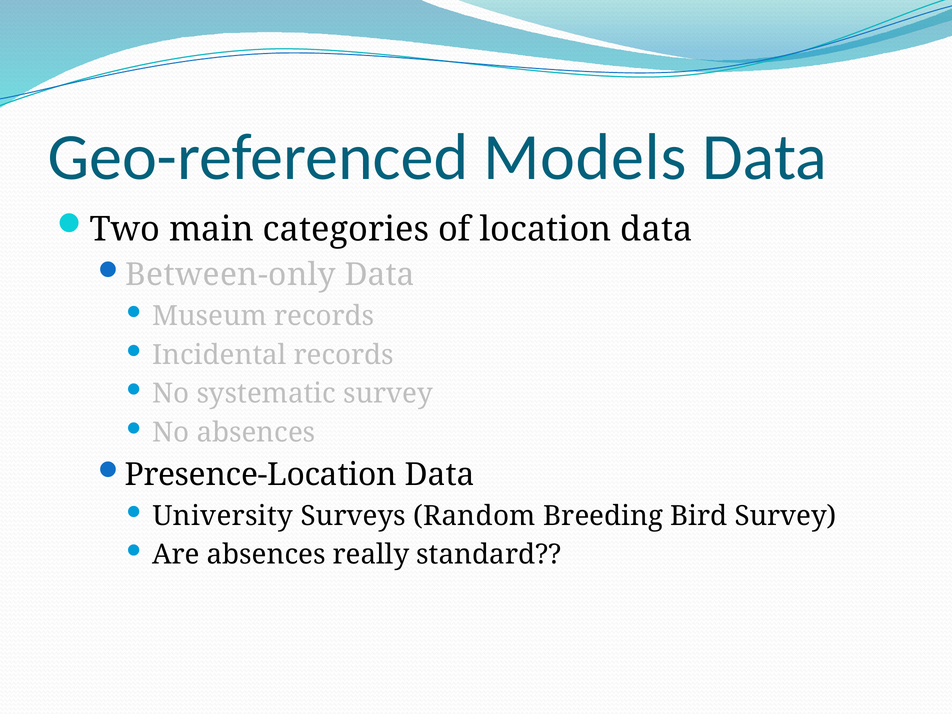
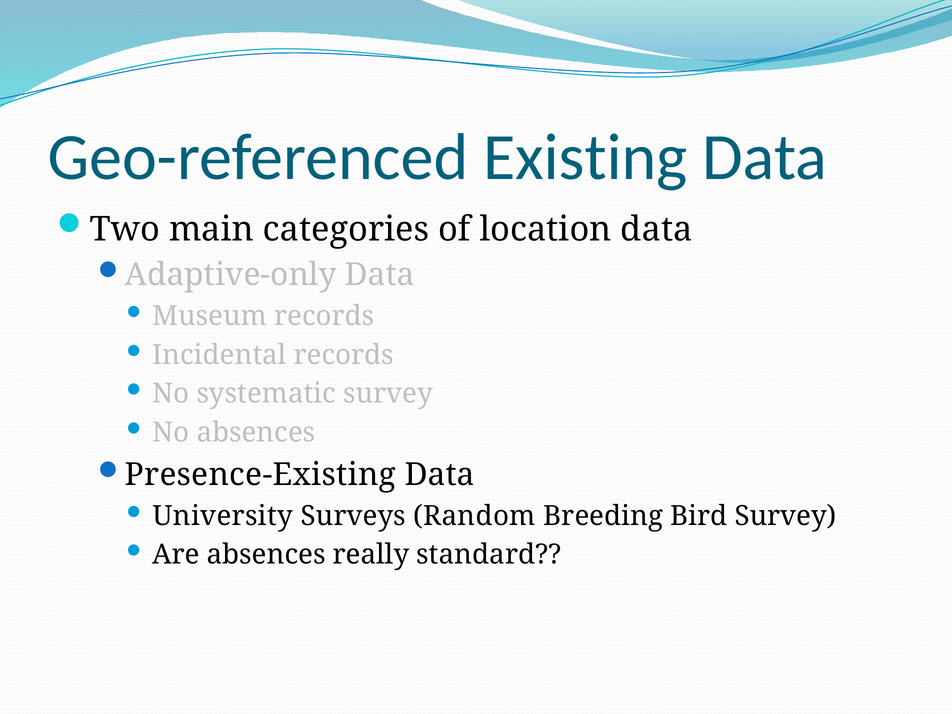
Models: Models -> Existing (585, 157)
Between-only: Between-only -> Adaptive-only (231, 275)
Presence-Location: Presence-Location -> Presence-Existing (260, 475)
